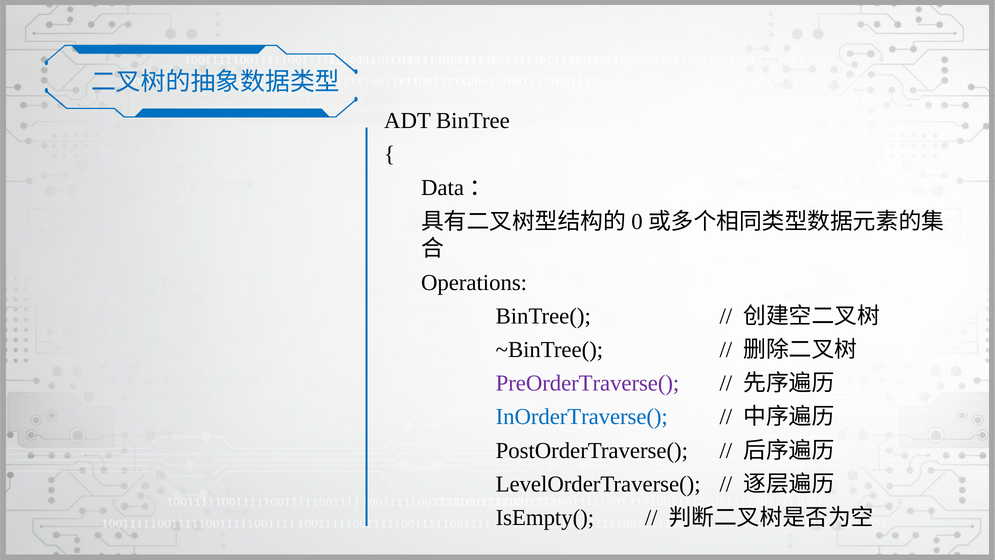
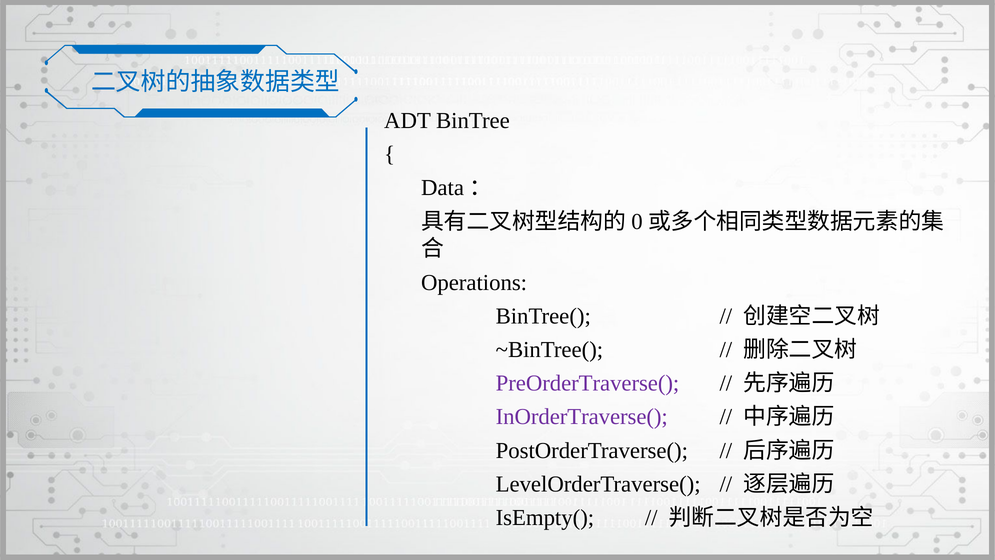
InOrderTraverse( colour: blue -> purple (582, 417)
